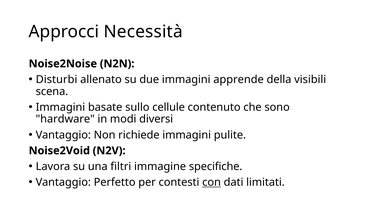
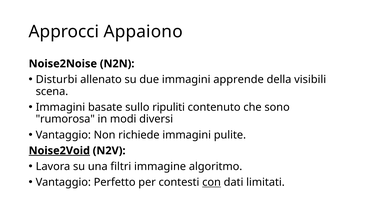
Necessità: Necessità -> Appaiono (143, 32)
cellule: cellule -> ripuliti (169, 107)
hardware: hardware -> rumorosa (65, 119)
Noise2Void underline: none -> present (59, 150)
specifiche: specifiche -> algoritmo (216, 166)
